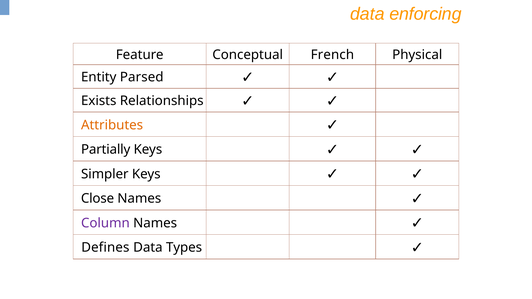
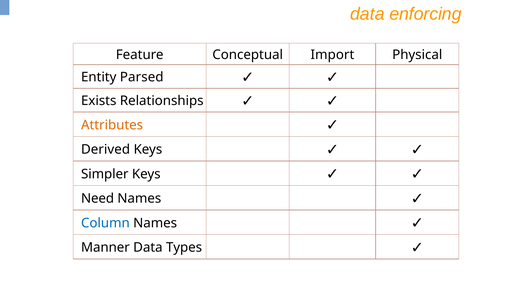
French: French -> Import (332, 55)
Partially: Partially -> Derived (106, 150)
Close: Close -> Need (98, 199)
Column colour: purple -> blue (105, 223)
Defines: Defines -> Manner (105, 248)
